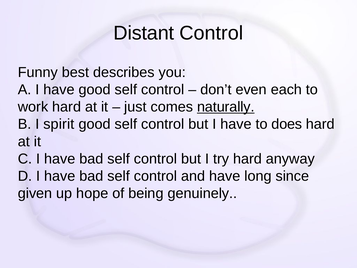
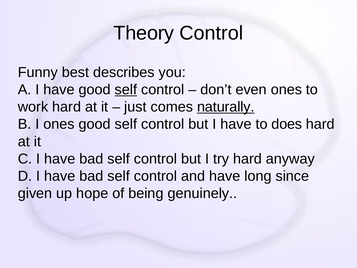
Distant: Distant -> Theory (144, 33)
self underline: none -> present (126, 90)
even each: each -> ones (286, 90)
I spirit: spirit -> ones (59, 124)
